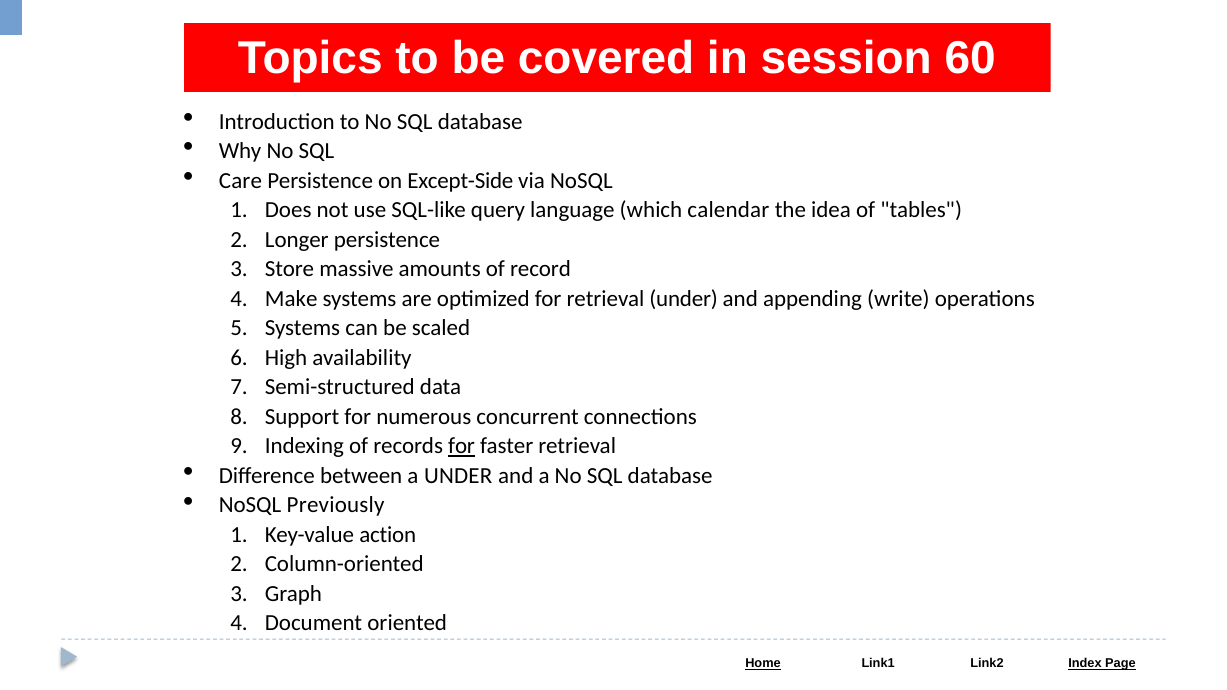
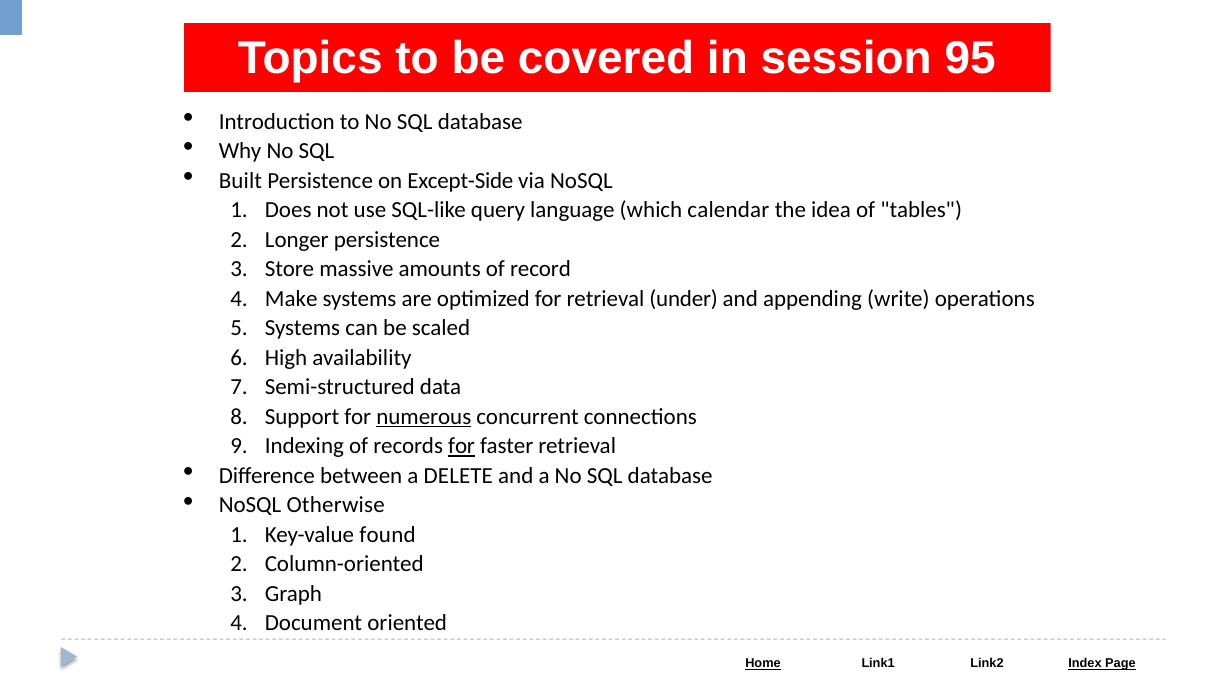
60: 60 -> 95 (970, 58)
Care: Care -> Built (240, 181)
numerous underline: none -> present (424, 417)
a UNDER: UNDER -> DELETE (458, 476)
Previously: Previously -> Otherwise (336, 505)
action: action -> found (388, 535)
